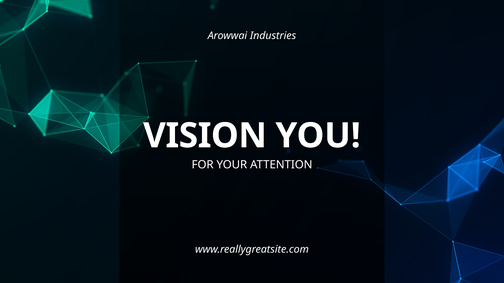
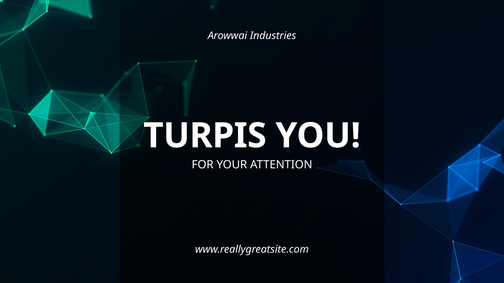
VISION: VISION -> TURPIS (205, 136)
